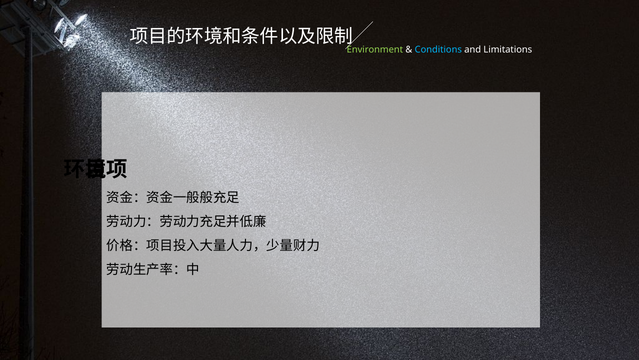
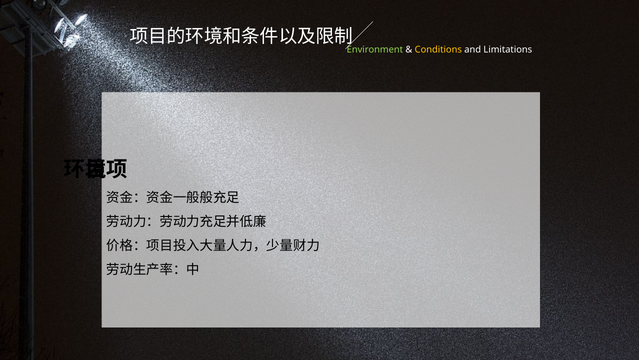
Conditions colour: light blue -> yellow (438, 49)
